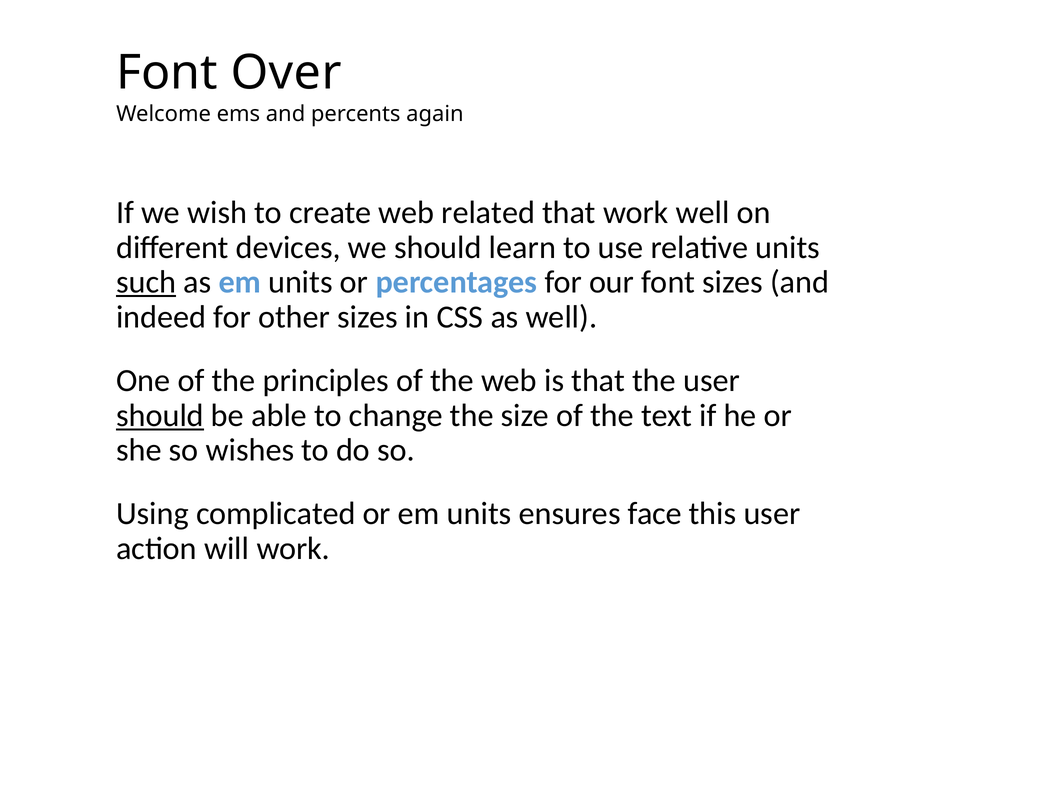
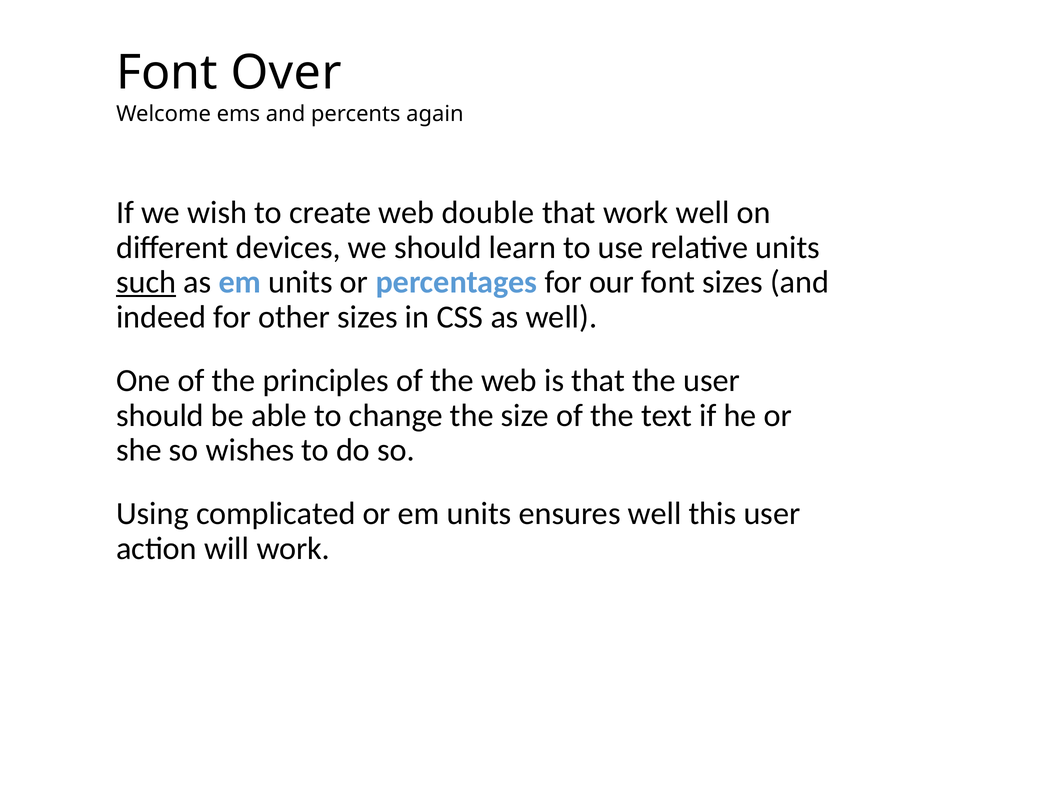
related: related -> double (488, 213)
should underline: present -> none (160, 415)
ensures face: face -> well (655, 514)
